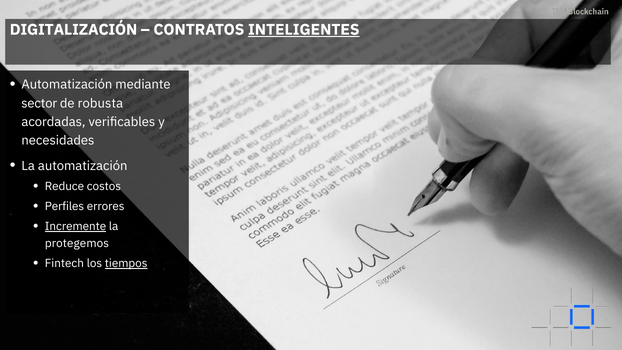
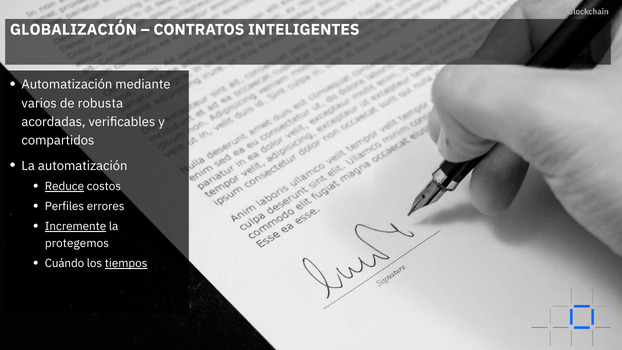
DIGITALIZACIÓN: DIGITALIZACIÓN -> GLOBALIZACIÓN (73, 30)
INTELIGENTES underline: present -> none (304, 30)
sector: sector -> varios (39, 103)
necesidades: necesidades -> compartidos (58, 141)
Reduce underline: none -> present (64, 186)
Fintech: Fintech -> Cuándo (64, 263)
